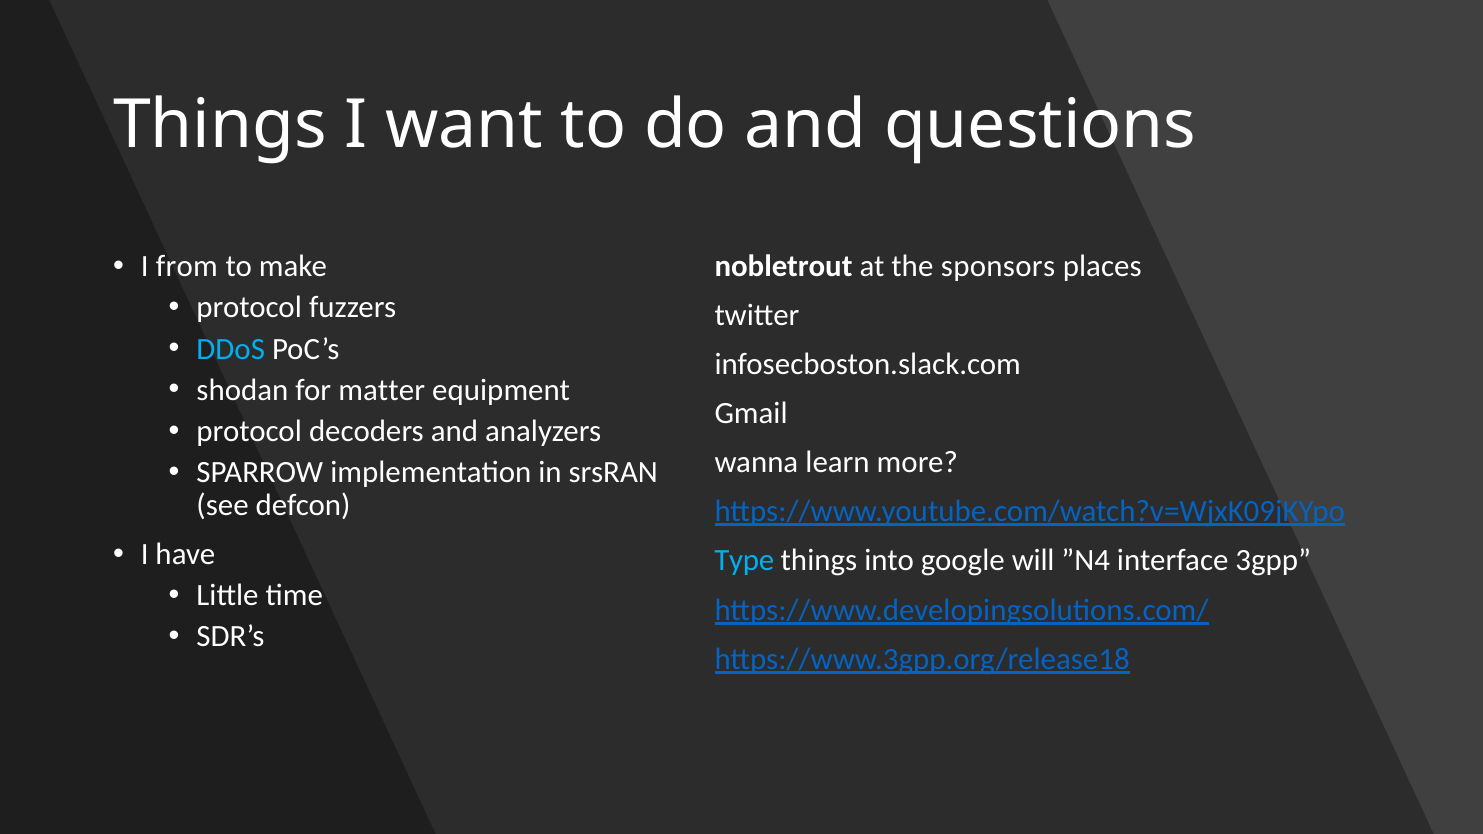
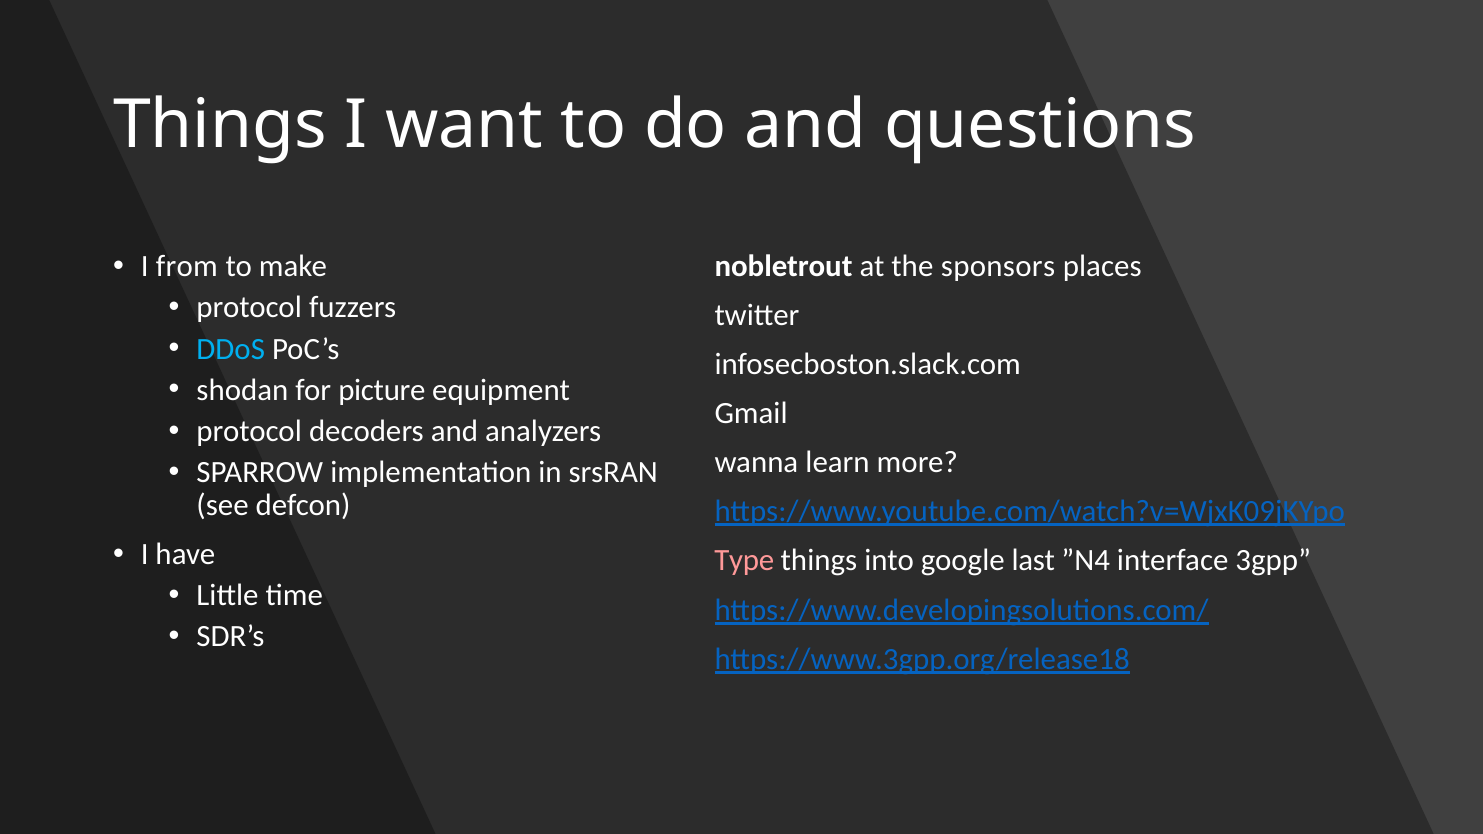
matter: matter -> picture (382, 390)
Type colour: light blue -> pink (744, 561)
will: will -> last (1033, 561)
